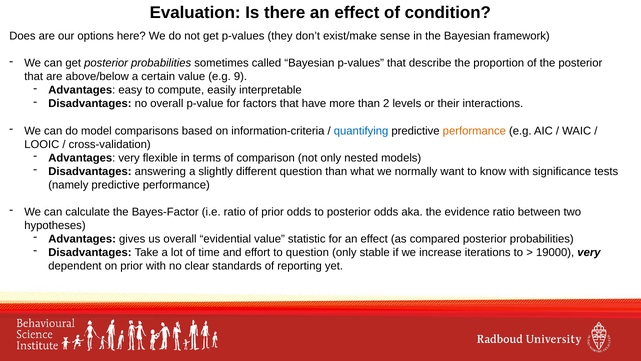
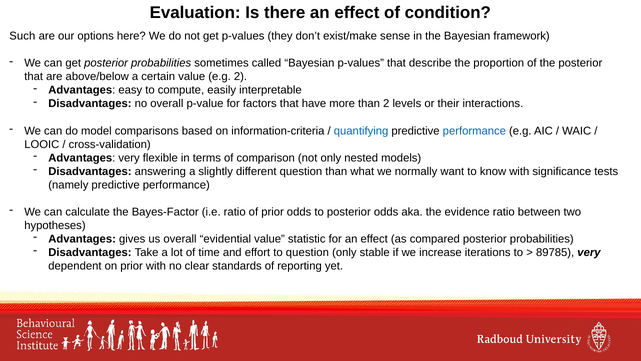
Does: Does -> Such (22, 36)
e.g 9: 9 -> 2 (240, 77)
performance colour: orange -> blue (474, 131)
19000: 19000 -> 89785 (555, 252)
